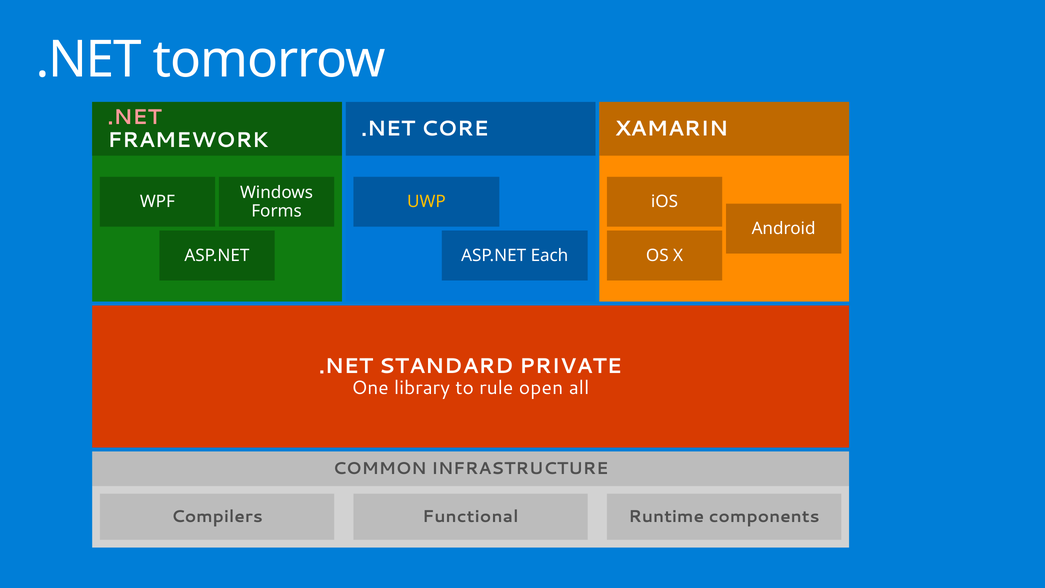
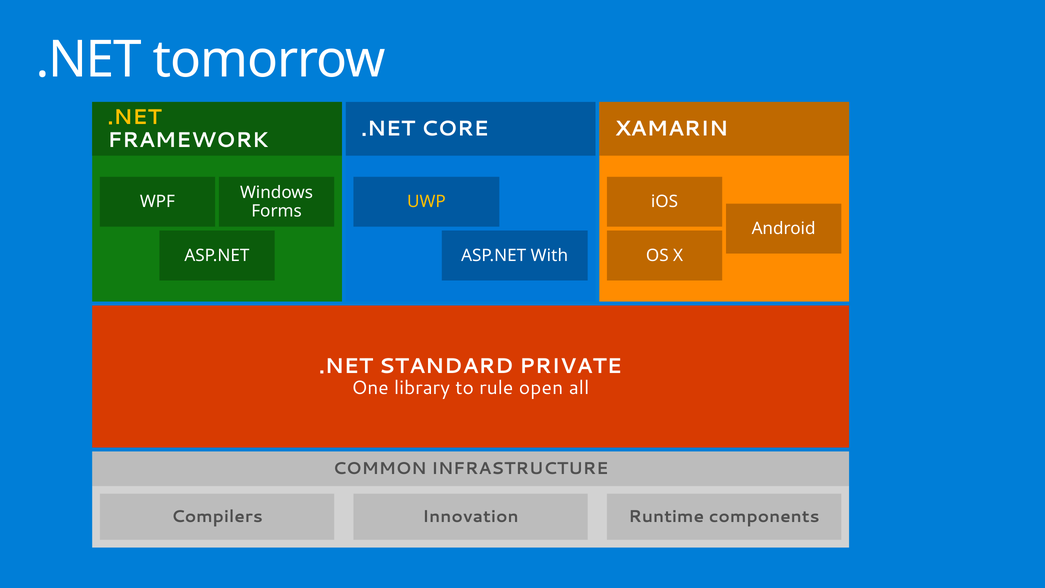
.NET colour: pink -> yellow (135, 117)
Each: Each -> With (549, 255)
Functional: Functional -> Innovation (470, 517)
